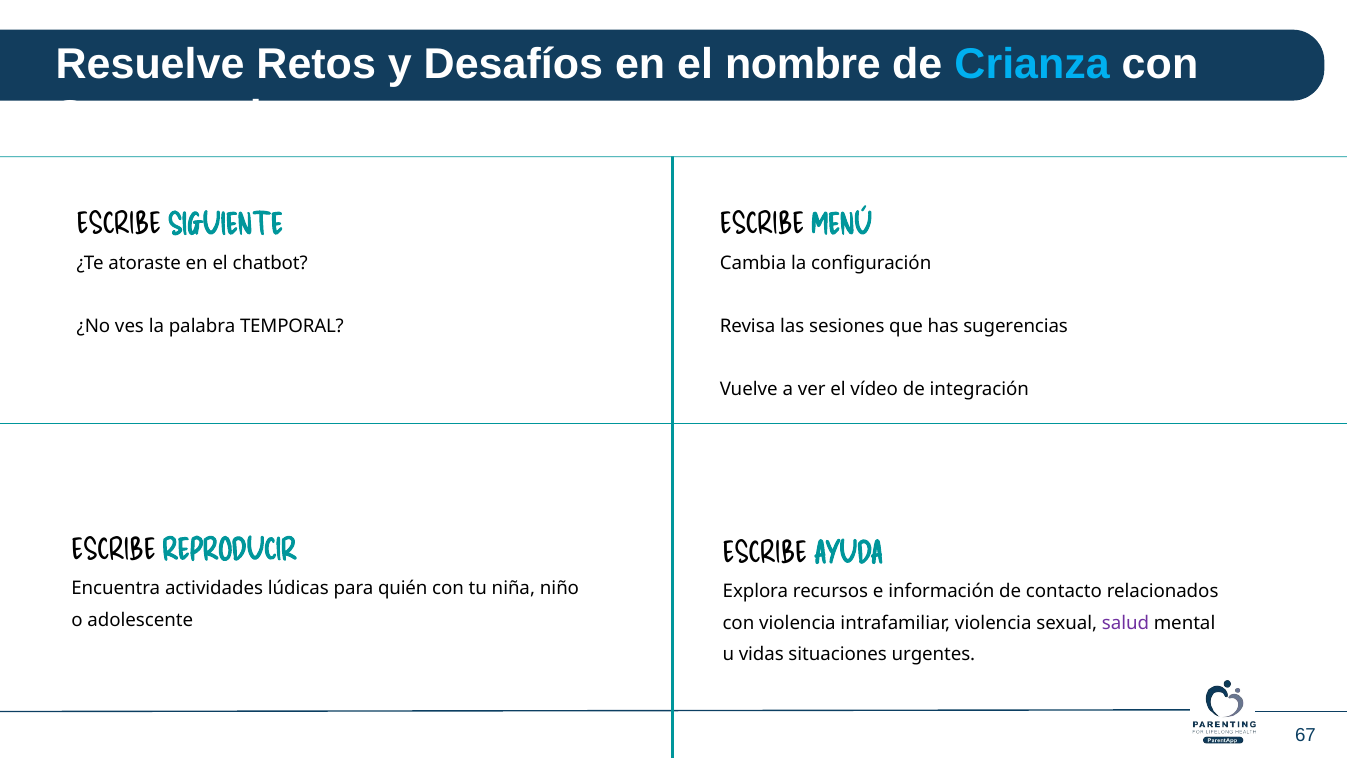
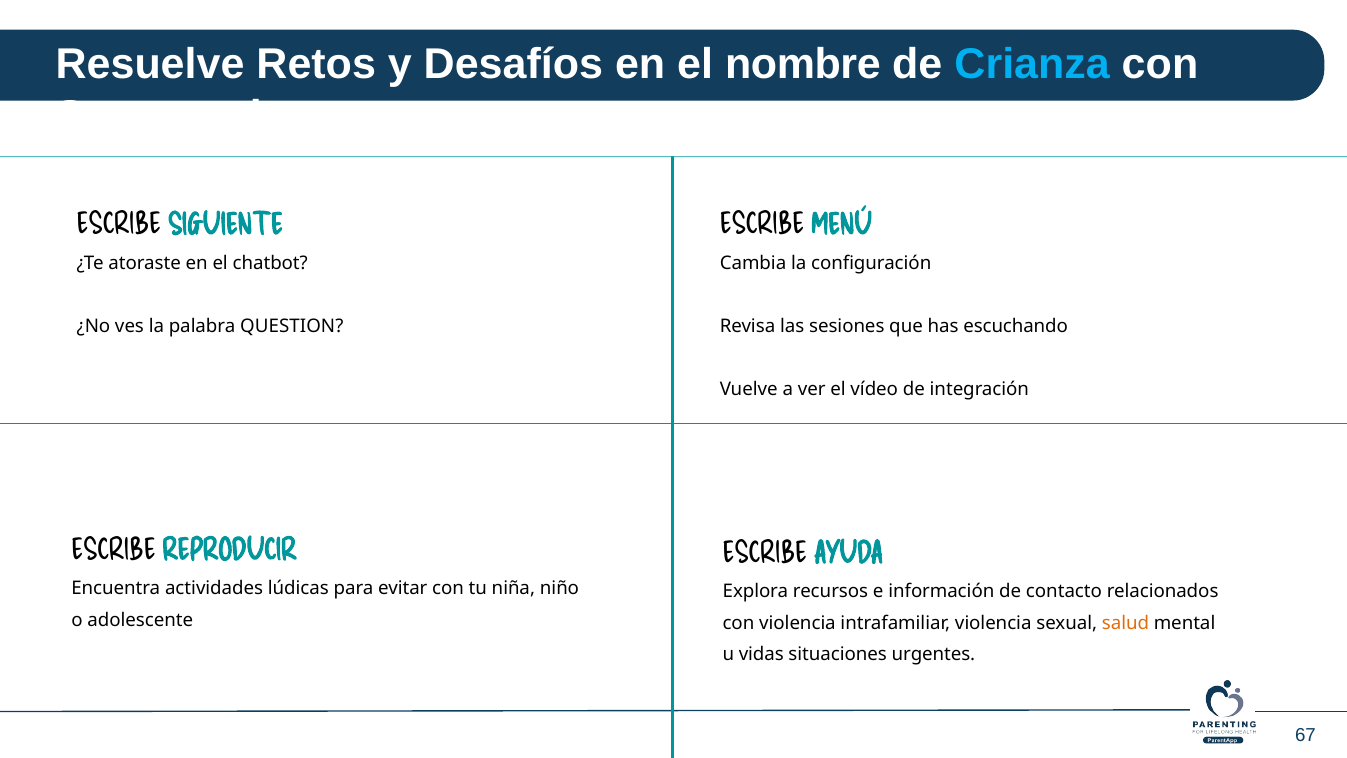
TEMPORAL: TEMPORAL -> QUESTION (292, 326)
sugerencias: sugerencias -> escuchando (1016, 326)
quién: quién -> evitar (403, 588)
salud colour: purple -> orange (1126, 623)
